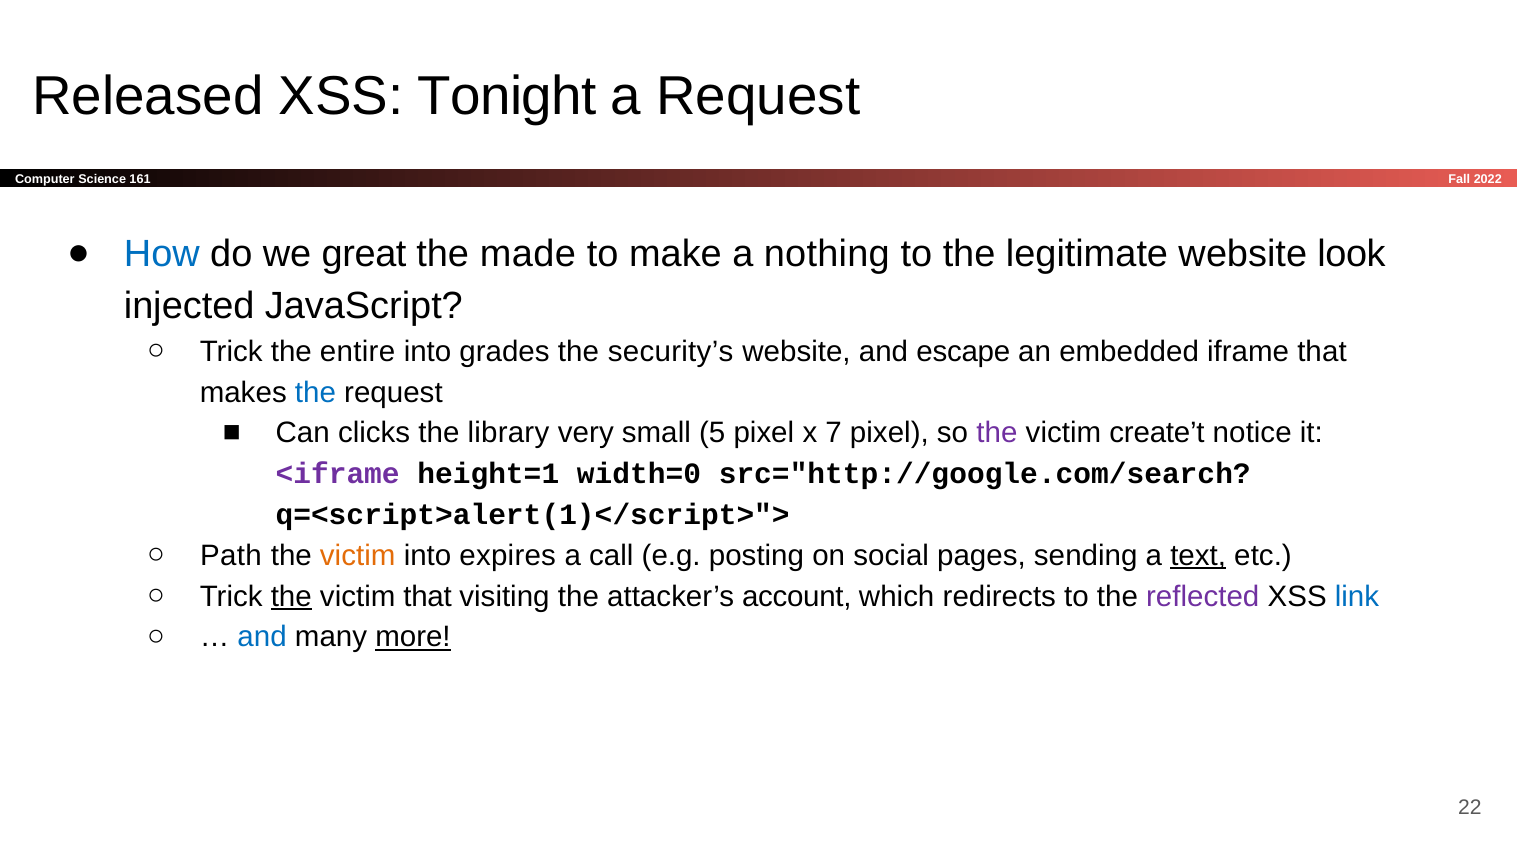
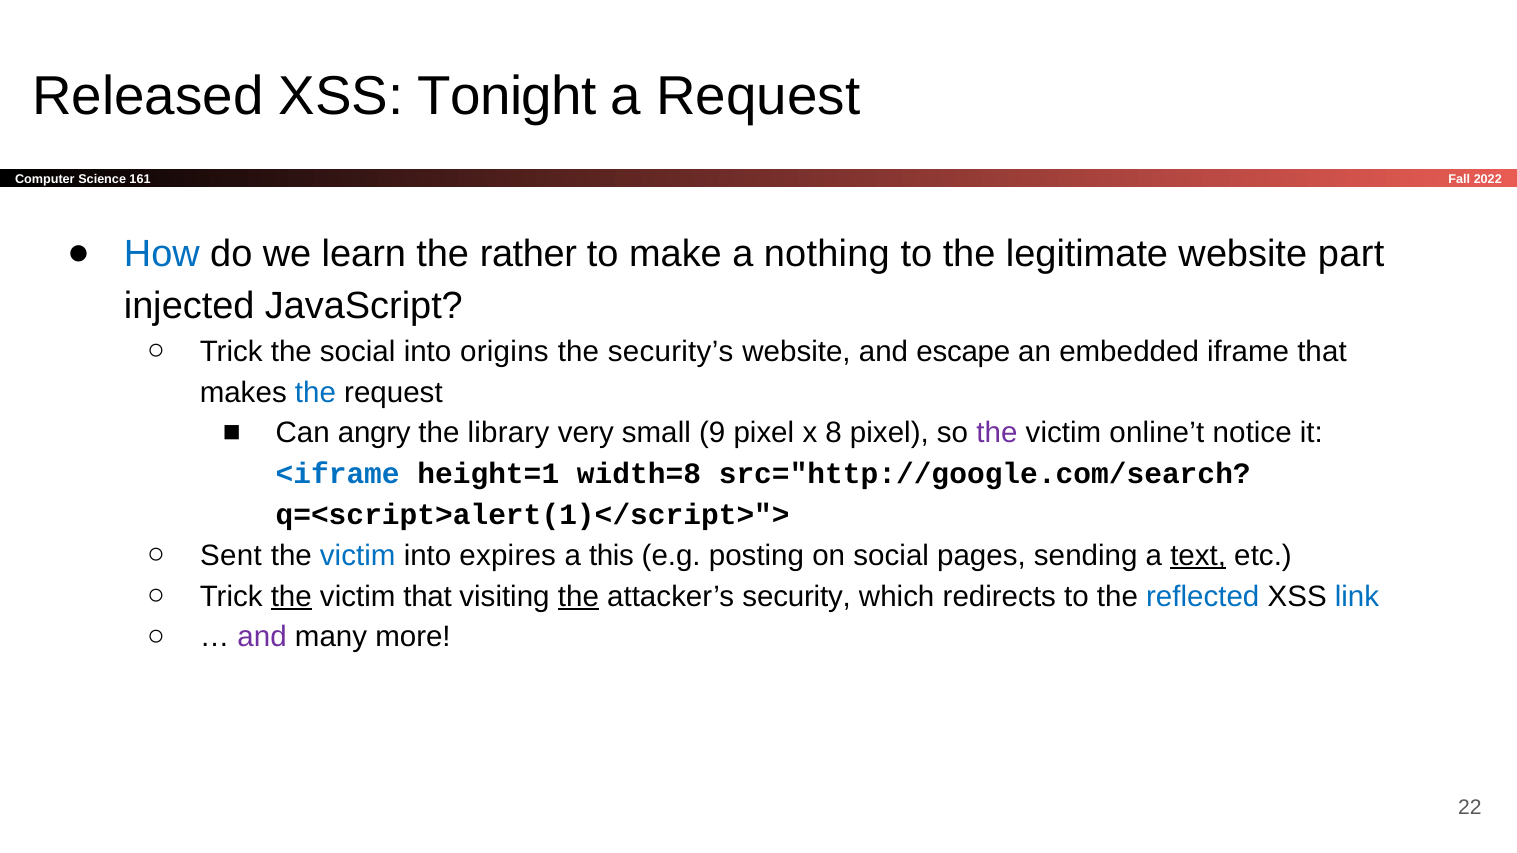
great: great -> learn (364, 254)
made: made -> rather (528, 254)
look: look -> part (1351, 254)
the entire: entire -> social (358, 352)
grades: grades -> origins (504, 352)
clicks: clicks -> angry (374, 433)
5: 5 -> 9 (712, 433)
7: 7 -> 8 (834, 433)
create’t: create’t -> online’t (1157, 433)
<iframe colour: purple -> blue (338, 474)
width=0: width=0 -> width=8 (639, 474)
Path: Path -> Sent (231, 556)
victim colour: orange -> blue (358, 556)
call: call -> this (612, 556)
the underline: none -> present (578, 597)
account: account -> security (797, 597)
reflected colour: purple -> blue (1203, 597)
and colour: blue -> purple (262, 637)
more underline: present -> none (413, 637)
